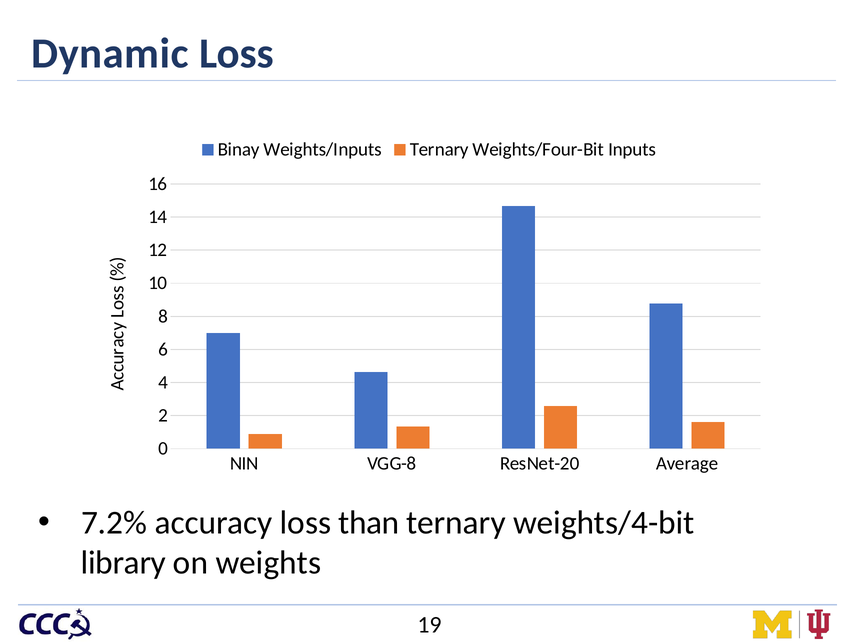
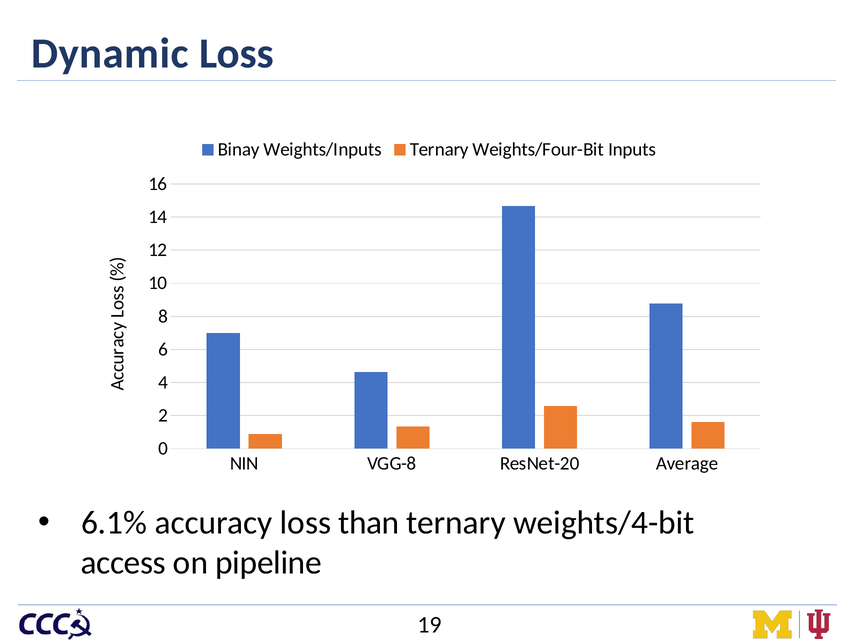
7.2%: 7.2% -> 6.1% (114, 523)
library: library -> access (123, 563)
weights: weights -> pipeline (269, 563)
